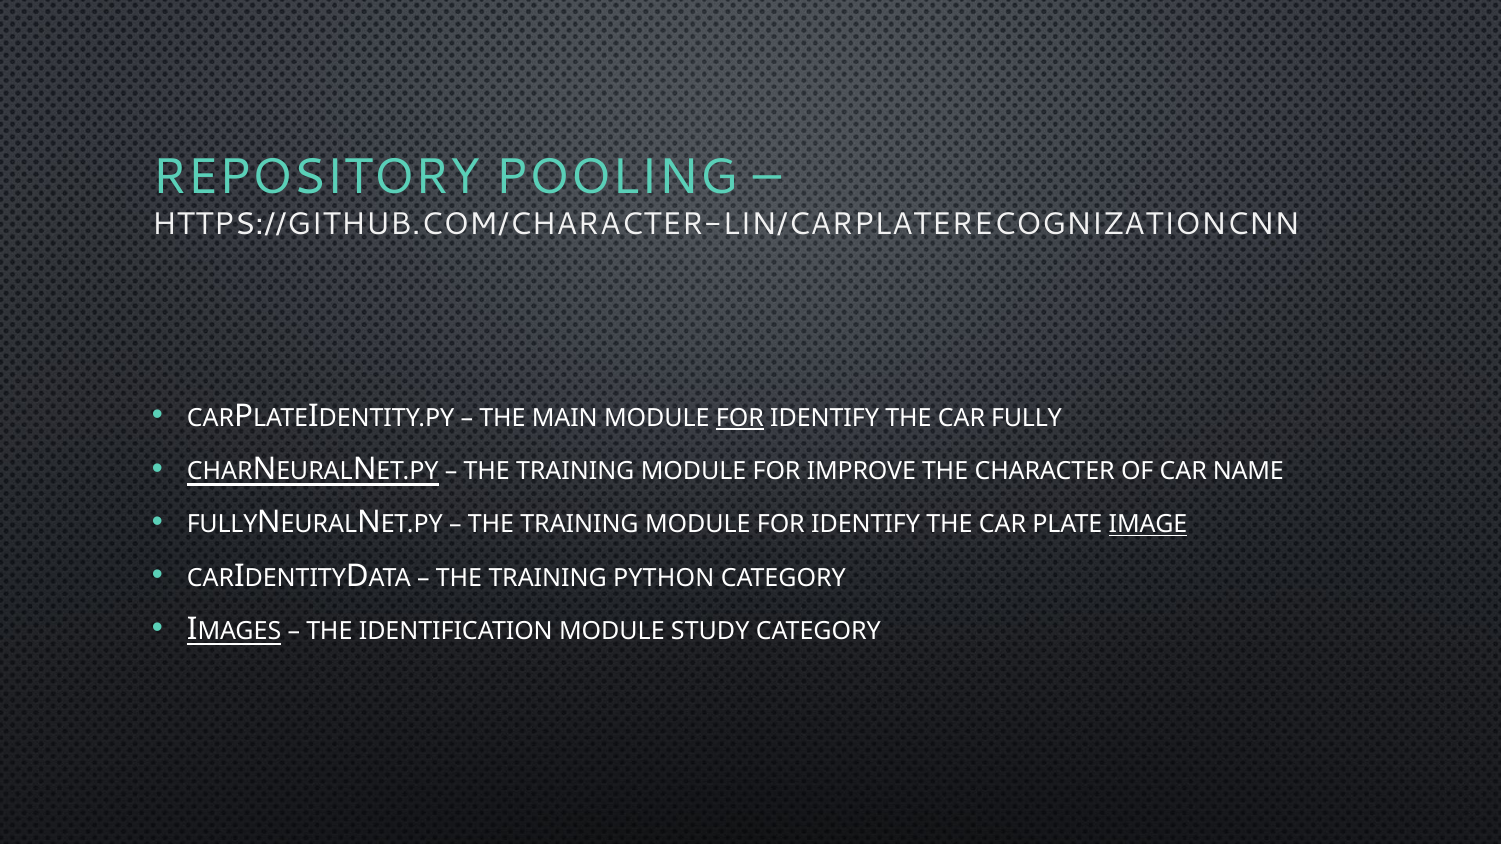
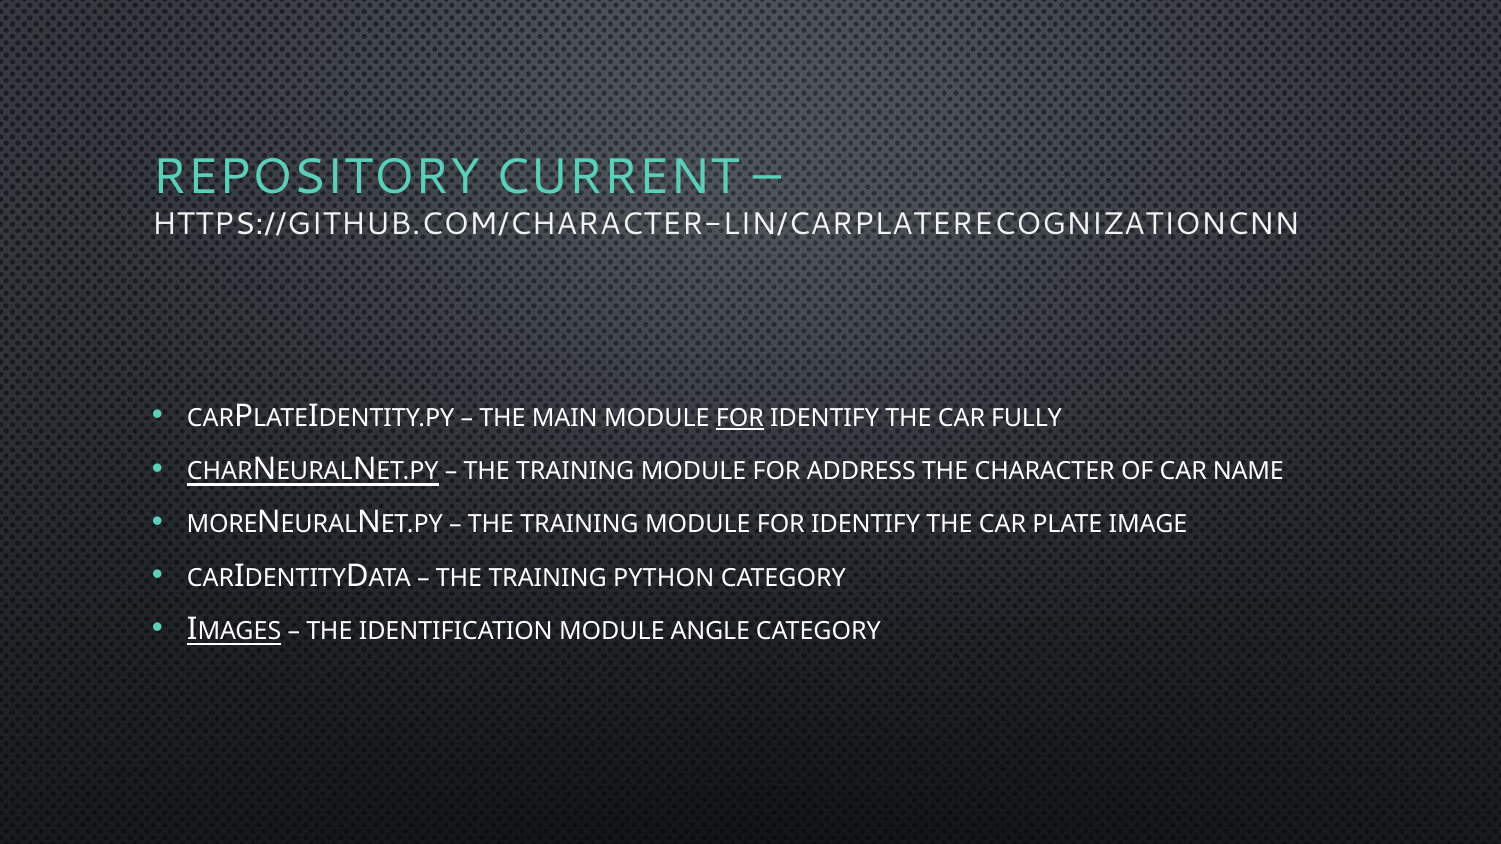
POOLING: POOLING -> CURRENT (617, 177)
IMPROVE: IMPROVE -> ADDRESS (861, 472)
FULLY: FULLY -> MORE (222, 525)
IMAGE underline: present -> none (1148, 525)
STUDY: STUDY -> ANGLE (710, 631)
